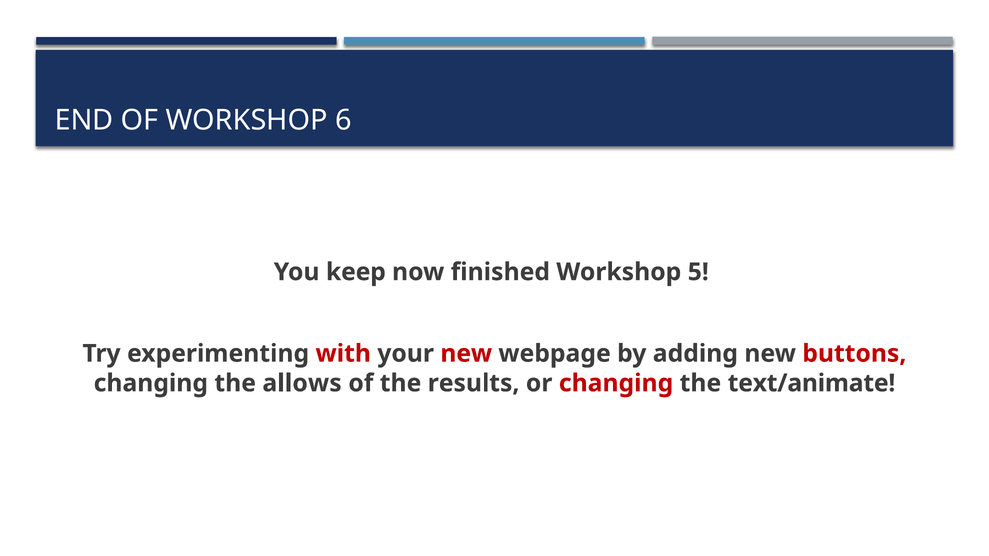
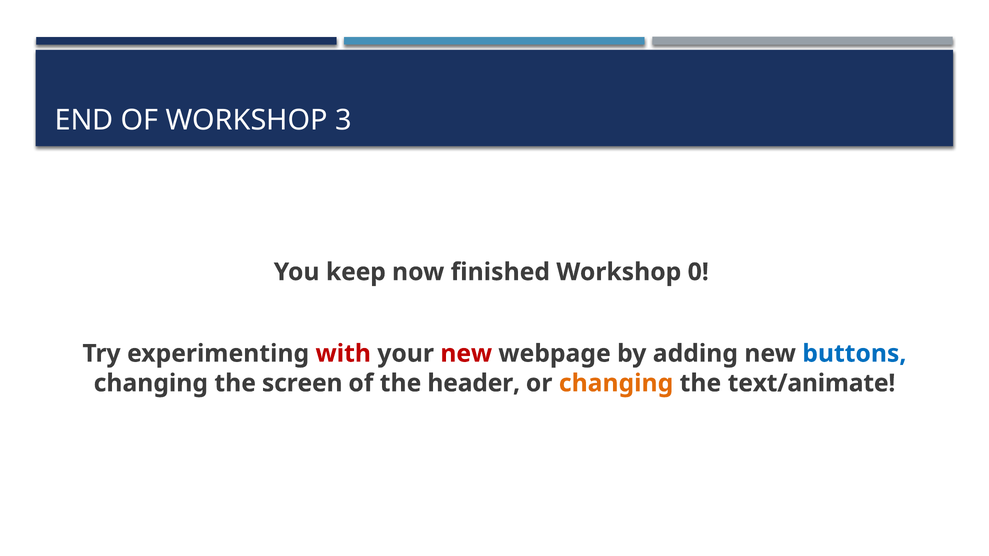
6: 6 -> 3 (343, 120)
5: 5 -> 0 (698, 272)
buttons colour: red -> blue (854, 354)
allows: allows -> screen (302, 383)
results: results -> header (474, 383)
changing colour: red -> orange (616, 383)
